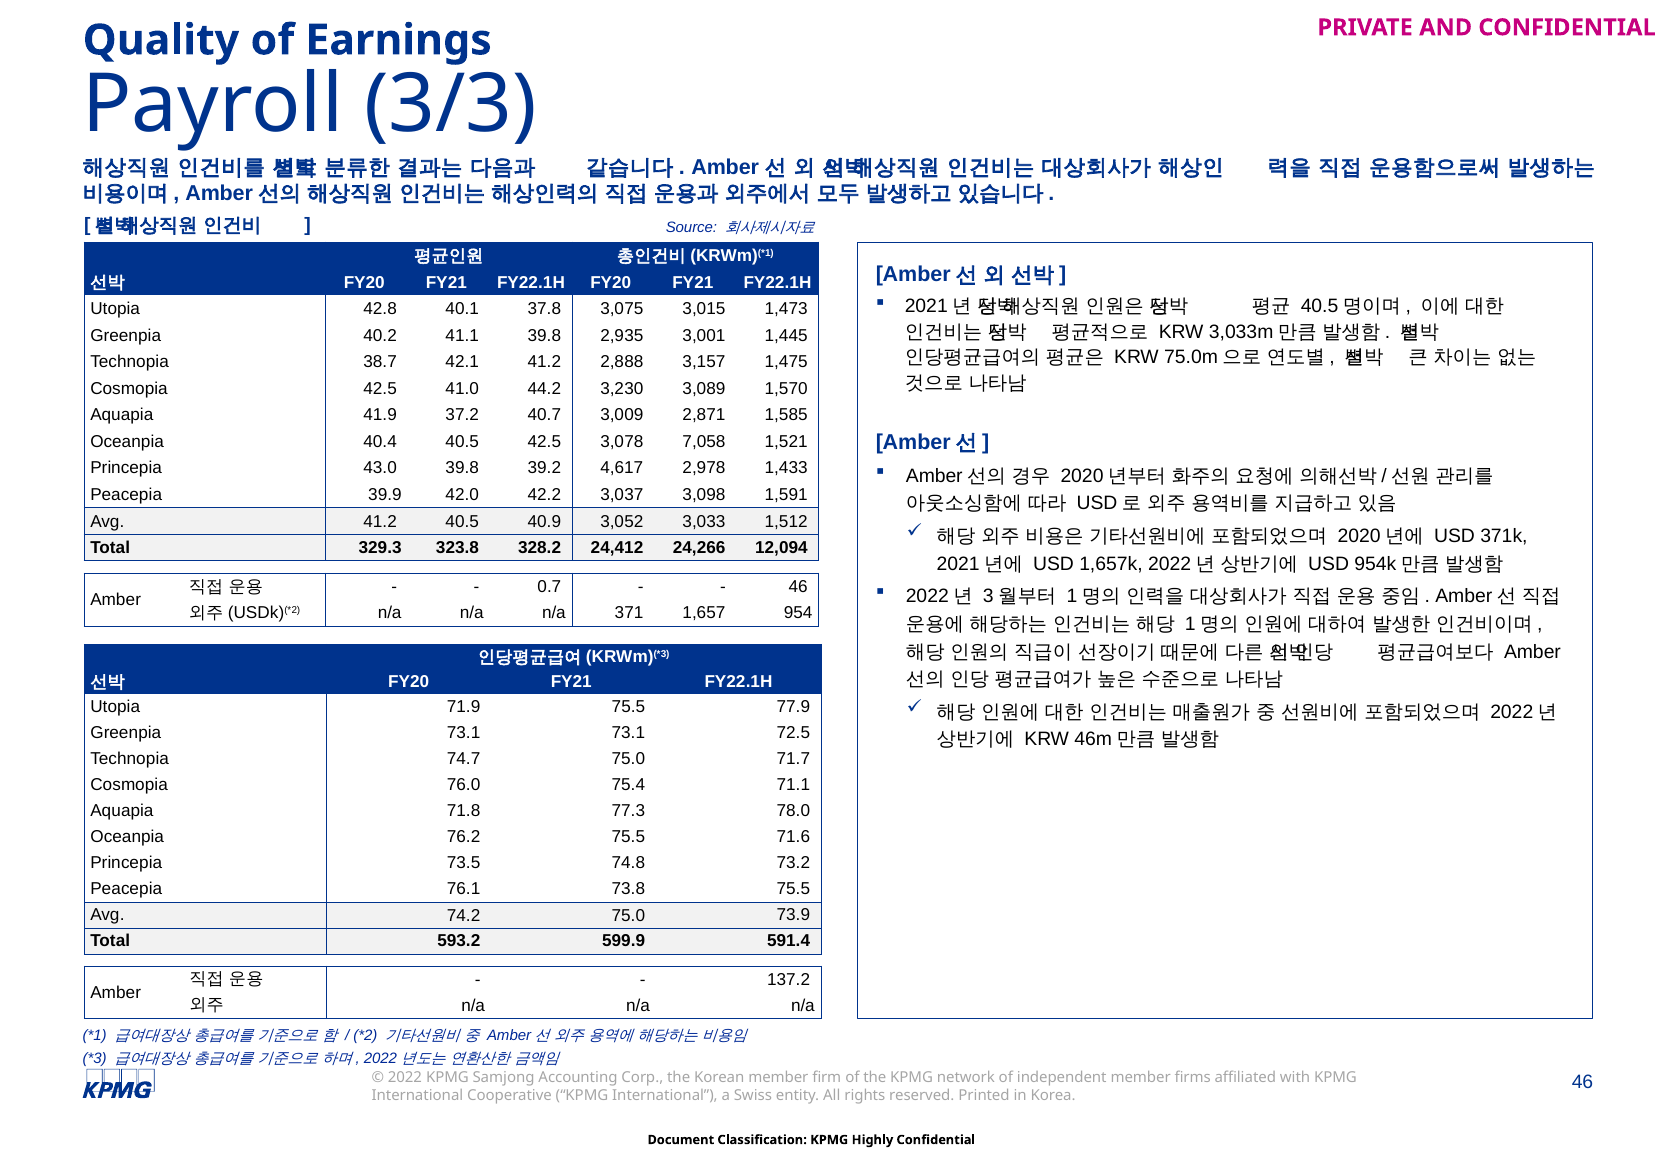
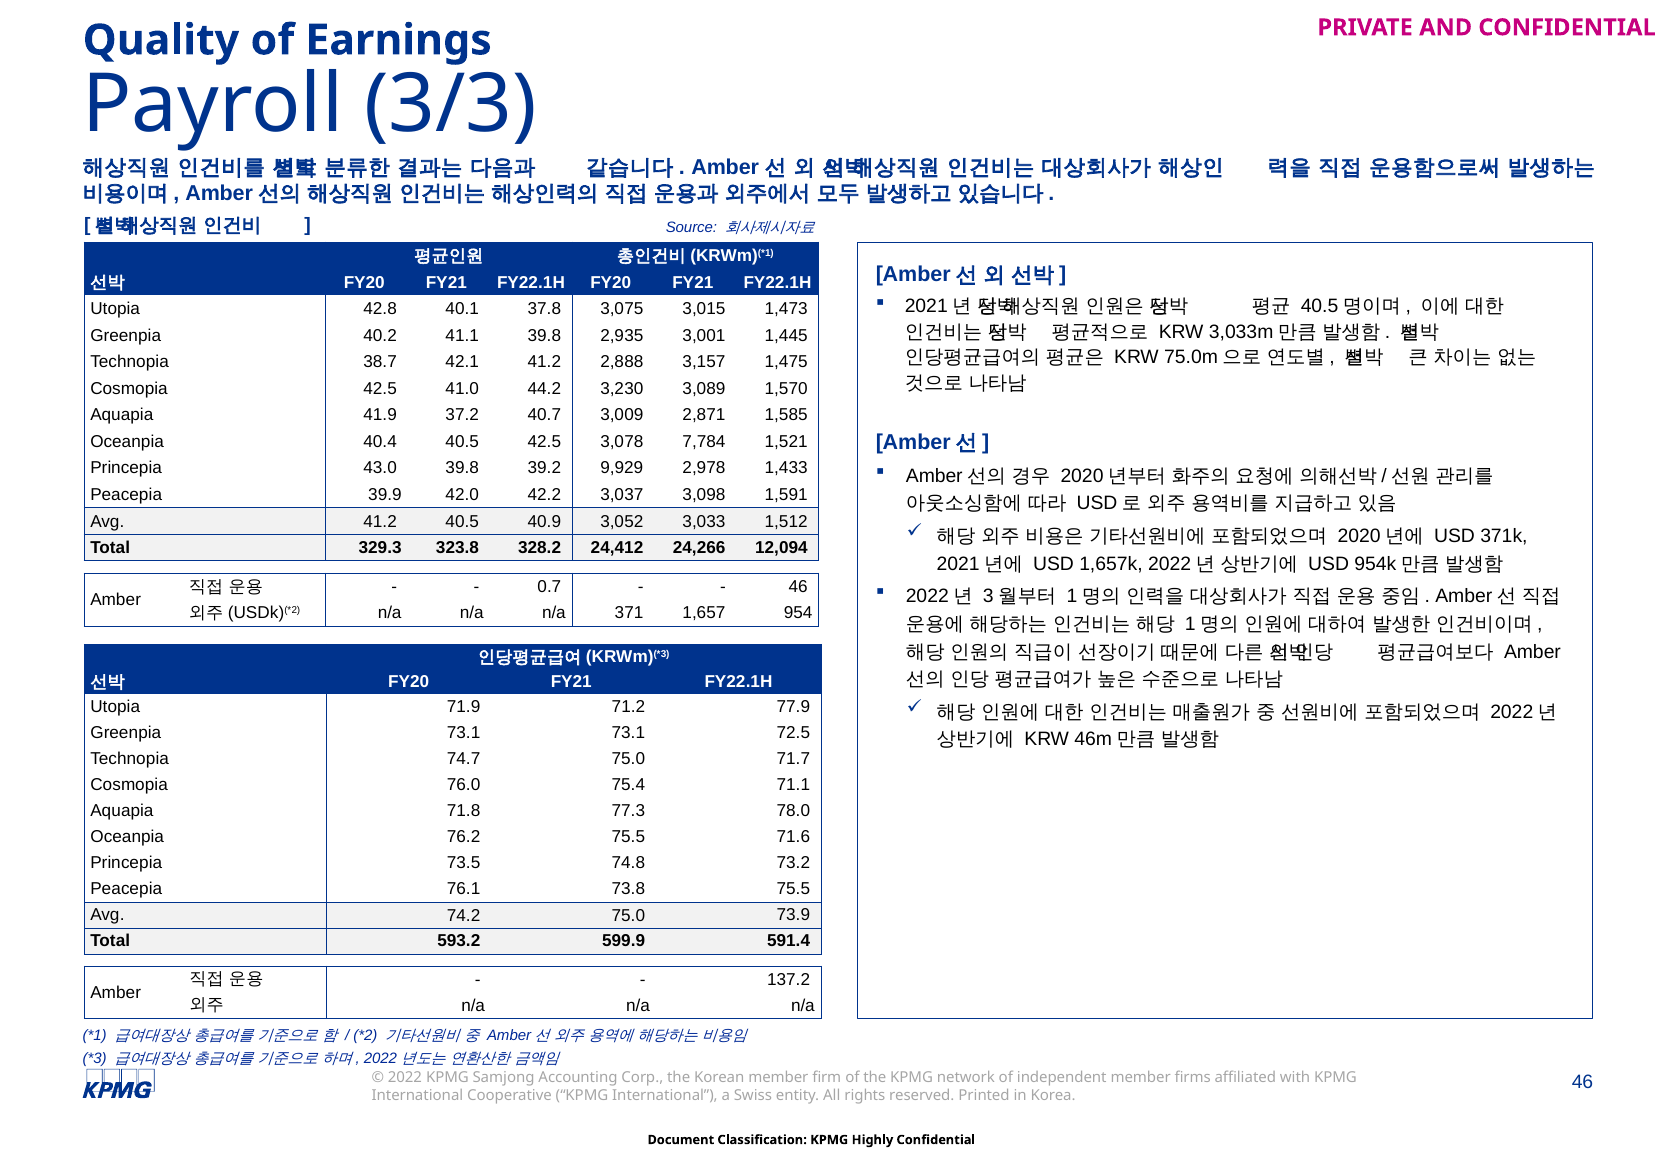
7,058: 7,058 -> 7,784 (704, 442)
4,617: 4,617 -> 9,929 (622, 468)
71.9 75.5: 75.5 -> 71.2 (628, 708)
